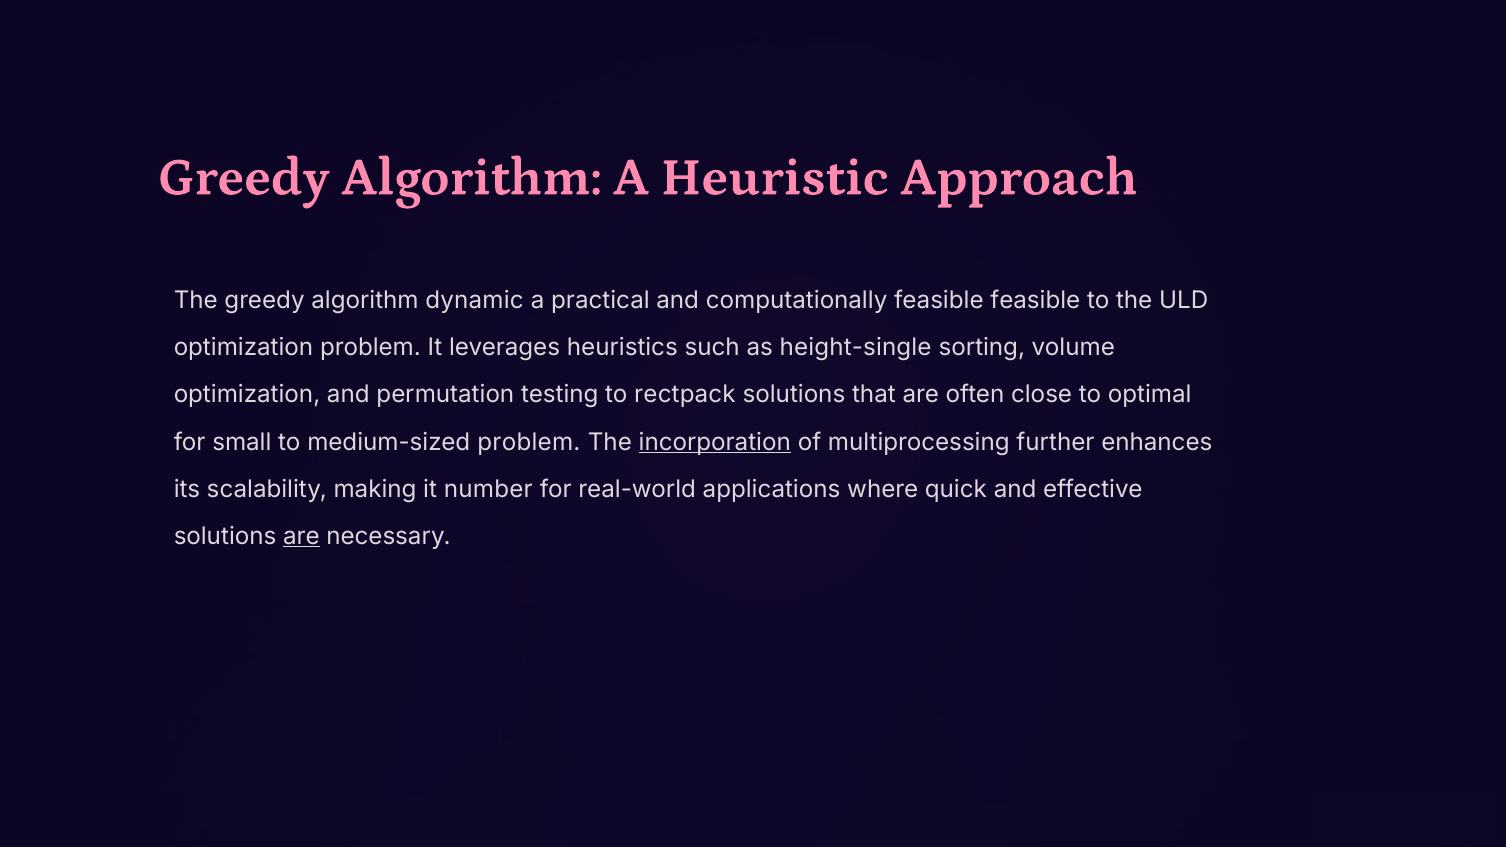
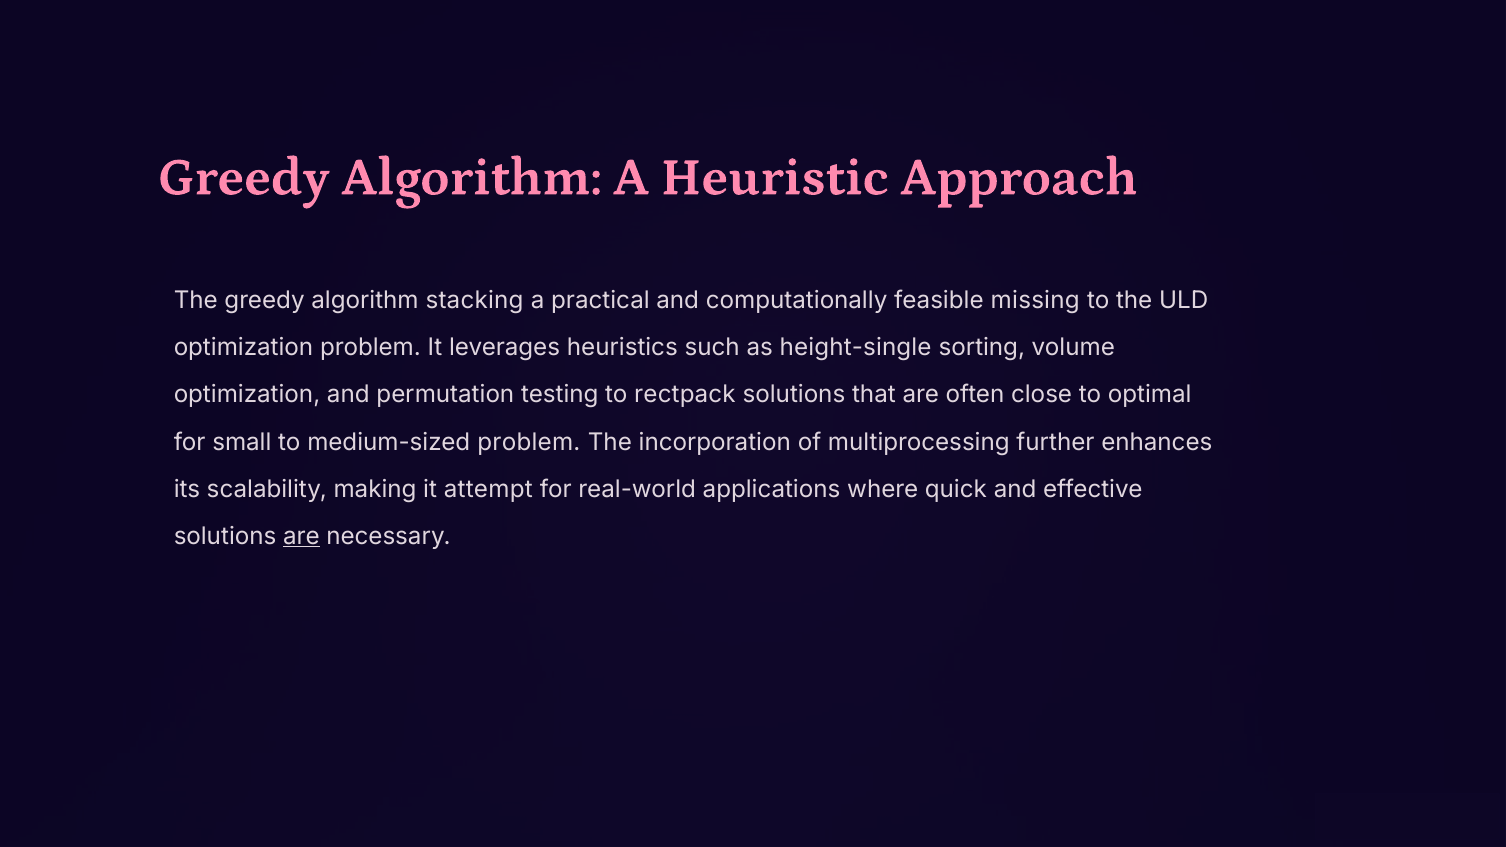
dynamic: dynamic -> stacking (475, 301)
feasible feasible: feasible -> missing (1035, 301)
incorporation underline: present -> none (715, 442)
number: number -> attempt (488, 489)
